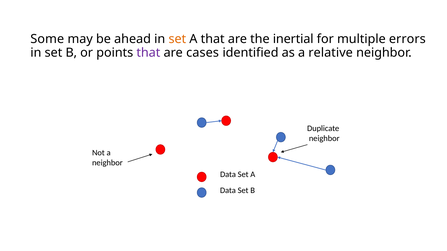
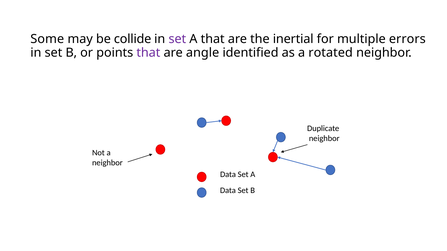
ahead: ahead -> collide (133, 39)
set colour: orange -> purple (177, 39)
cases: cases -> angle (203, 53)
relative: relative -> rotated (331, 53)
